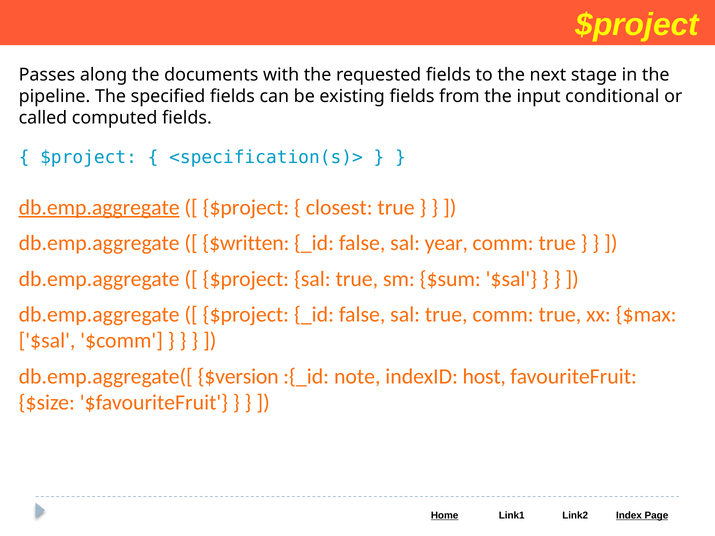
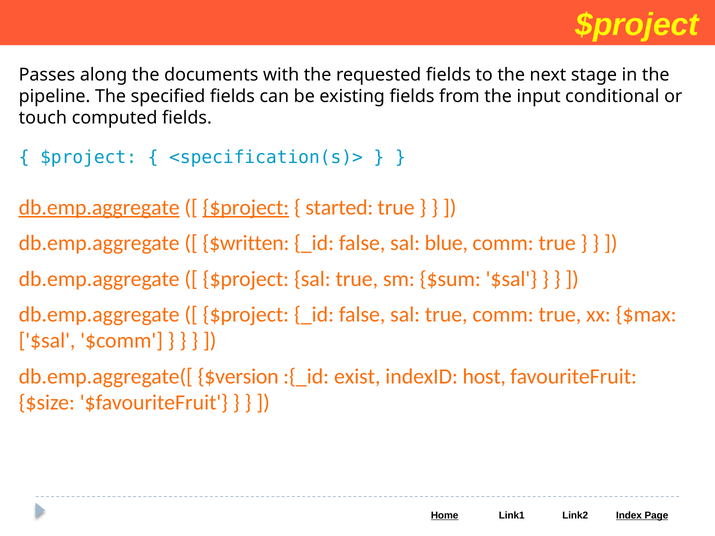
called: called -> touch (43, 118)
$project underline: none -> present (246, 208)
closest: closest -> started (339, 208)
year: year -> blue (446, 243)
note: note -> exist (357, 377)
